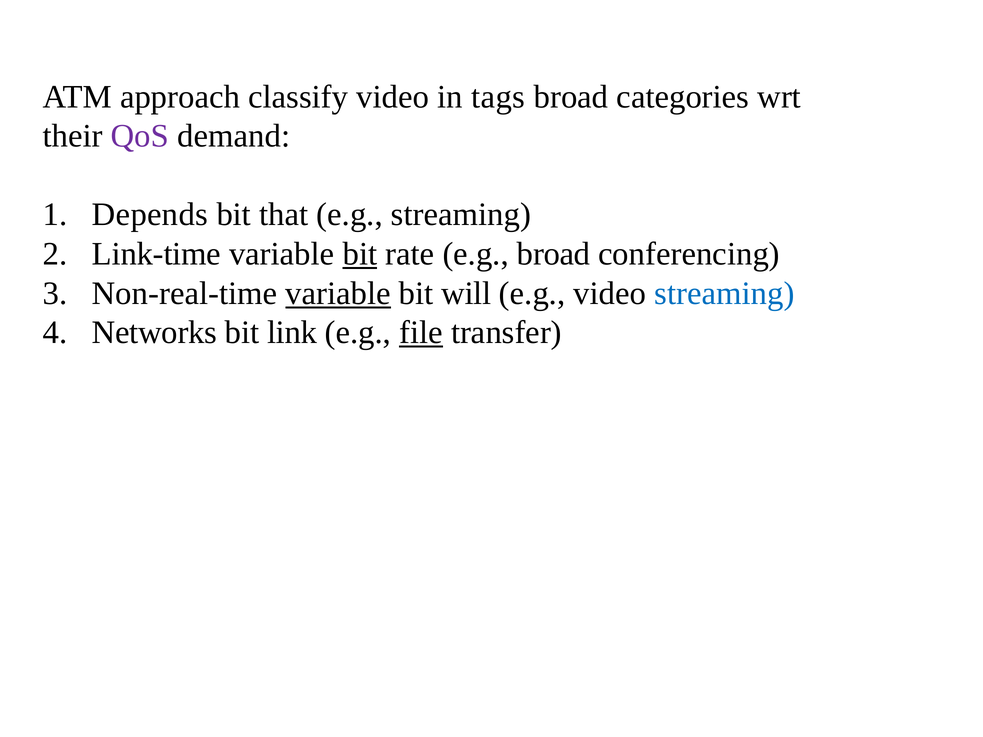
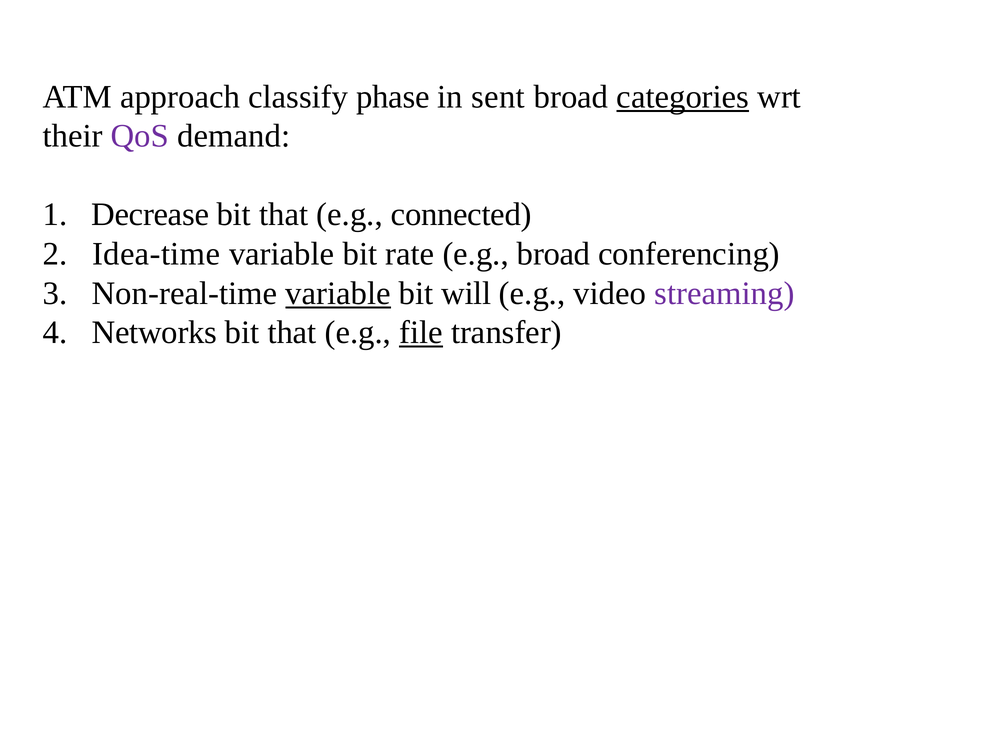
classify video: video -> phase (393, 97)
tags: tags -> sent (498, 97)
categories underline: none -> present (683, 97)
Depends: Depends -> Decrease (150, 215)
e.g streaming: streaming -> connected (461, 215)
Link-time: Link-time -> Idea-time (156, 254)
bit underline: present -> none (360, 254)
streaming colour: blue -> purple (724, 293)
link: link -> that (292, 333)
